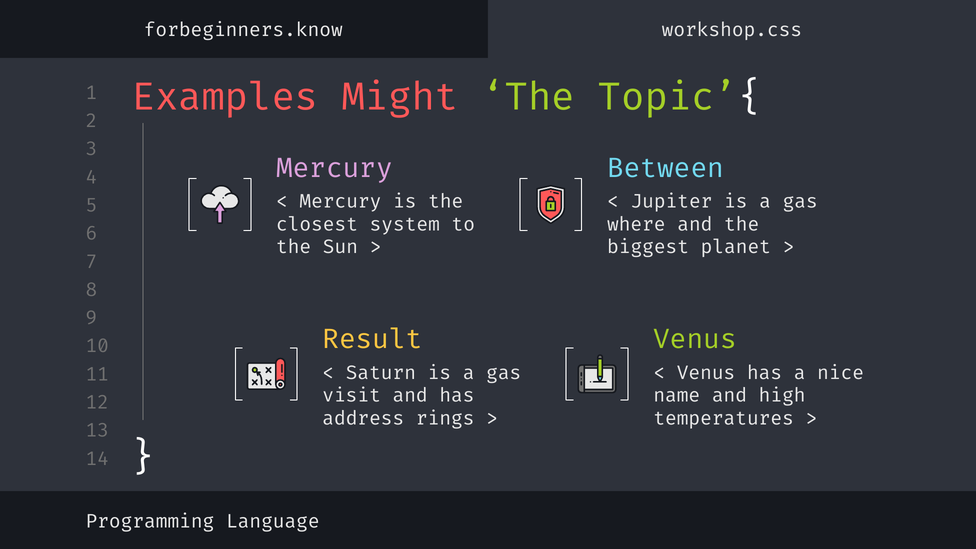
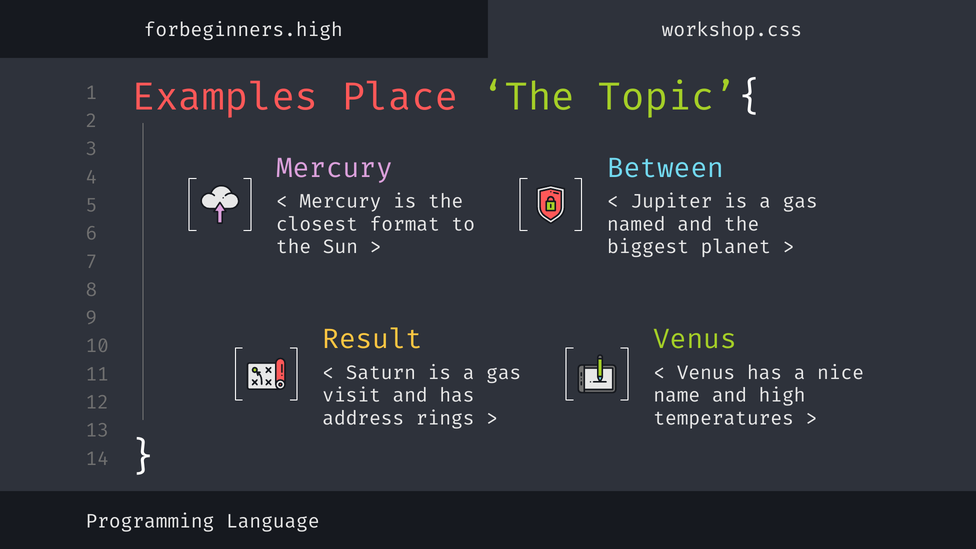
forbeginners.know: forbeginners.know -> forbeginners.high (243, 30)
Might: Might -> Place (400, 97)
system: system -> format (405, 224)
where: where -> named (636, 224)
